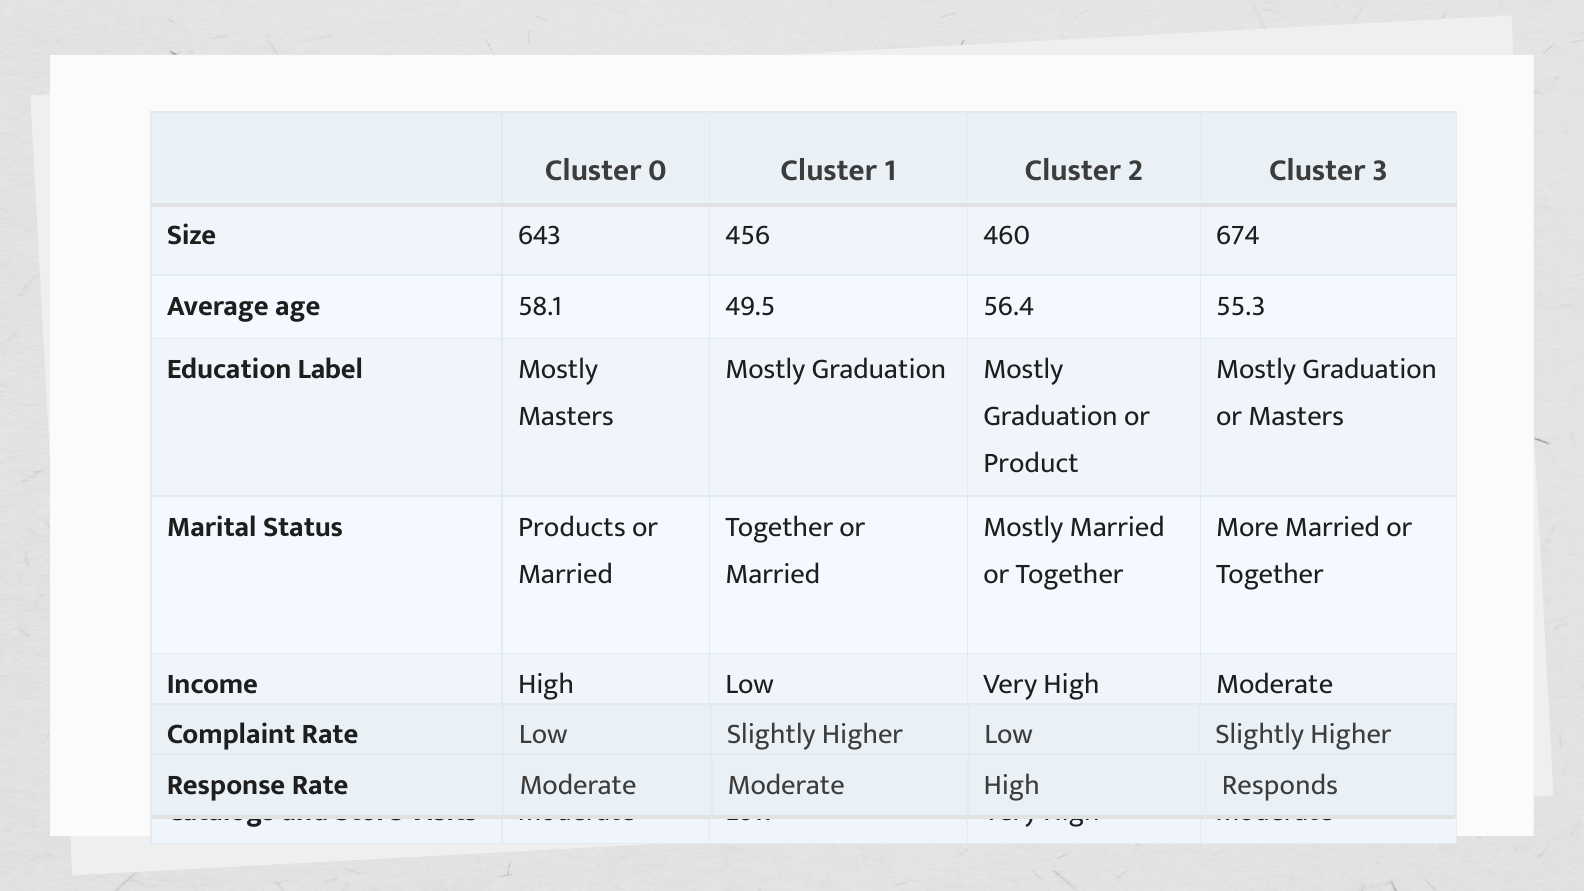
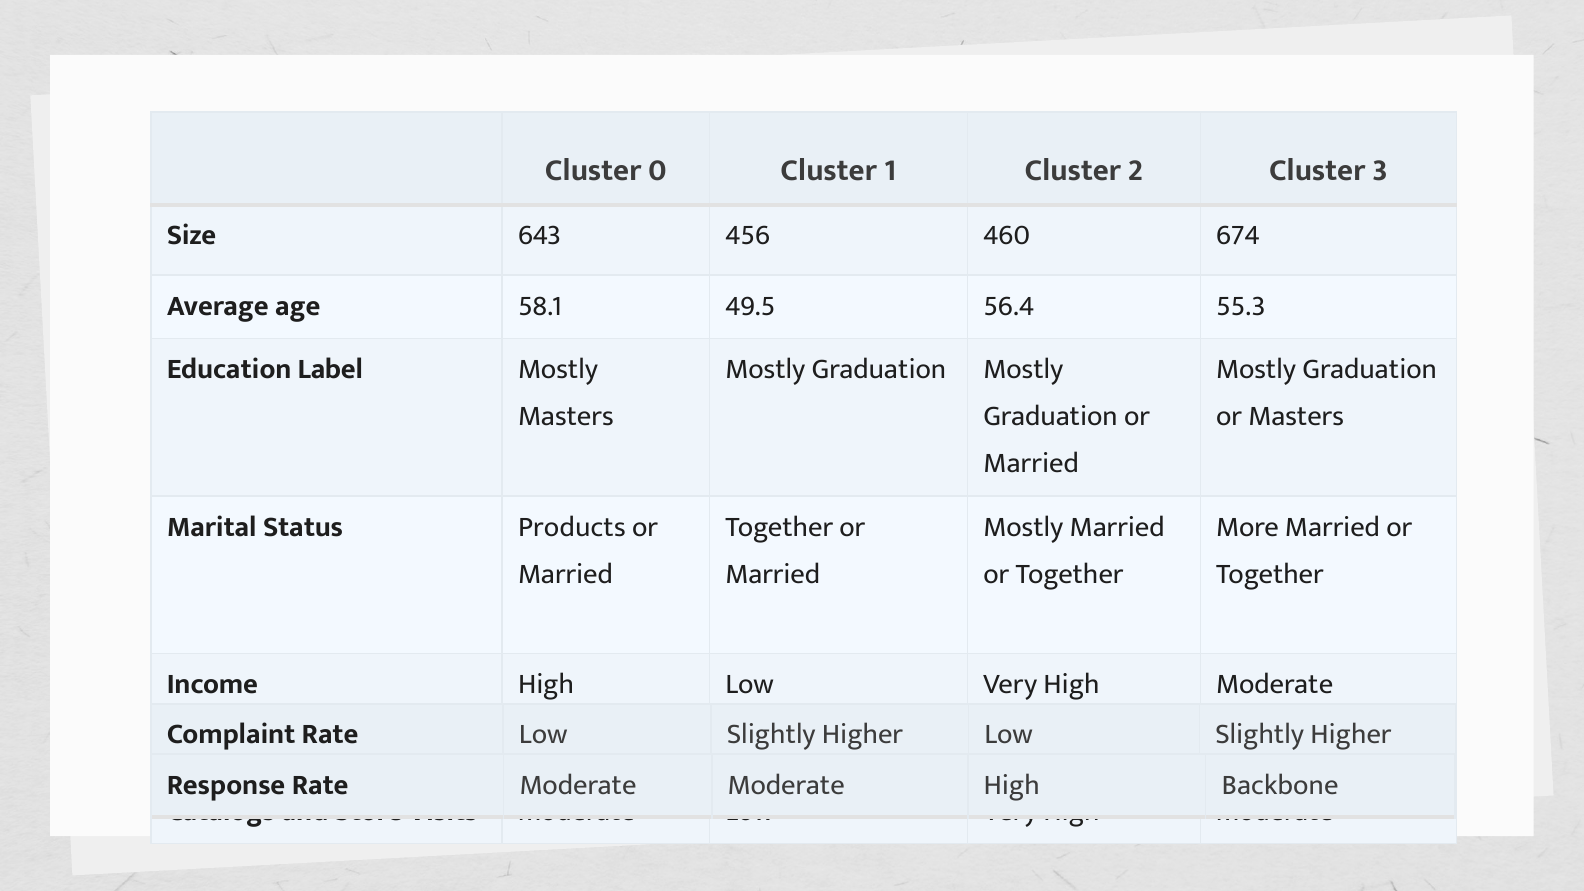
Product: Product -> Married (1031, 464)
Responds: Responds -> Backbone (1280, 785)
